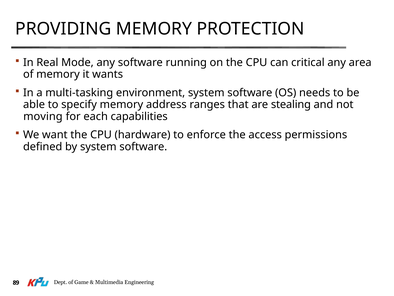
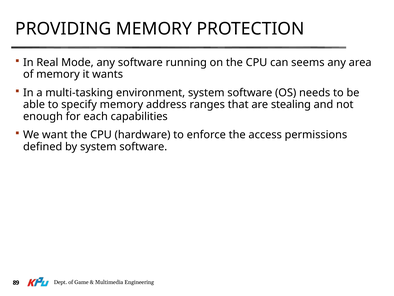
critical: critical -> seems (308, 62)
moving: moving -> enough (43, 116)
